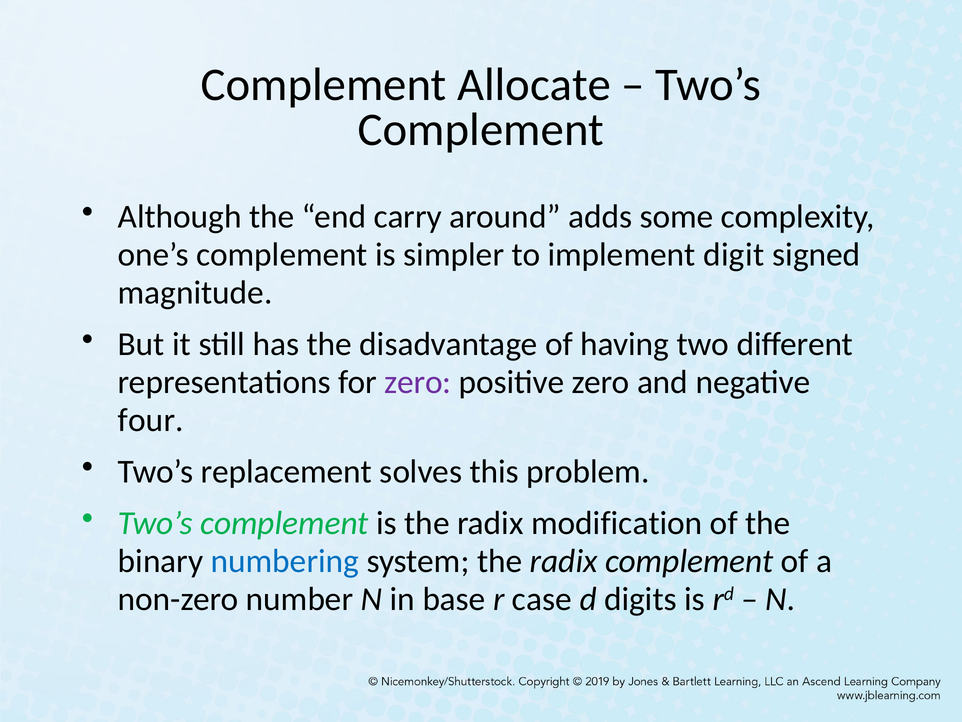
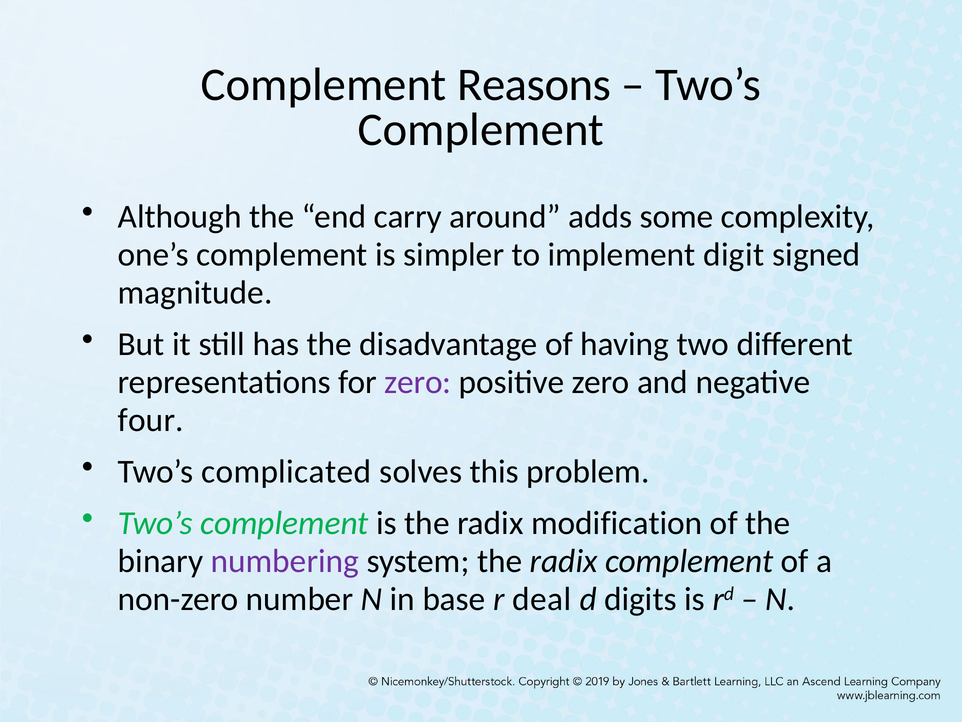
Allocate: Allocate -> Reasons (534, 85)
replacement: replacement -> complicated (286, 471)
numbering colour: blue -> purple (285, 561)
case: case -> deal (542, 599)
